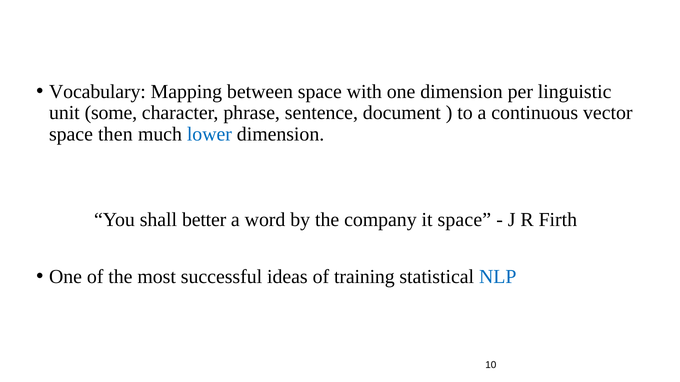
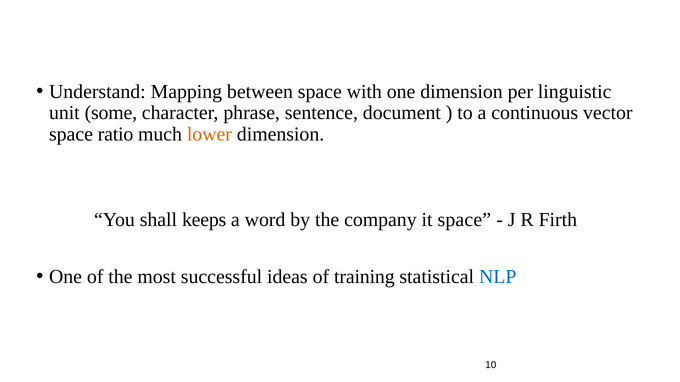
Vocabulary: Vocabulary -> Understand (97, 92)
then: then -> ratio (116, 134)
lower colour: blue -> orange (209, 134)
better: better -> keeps (204, 220)
